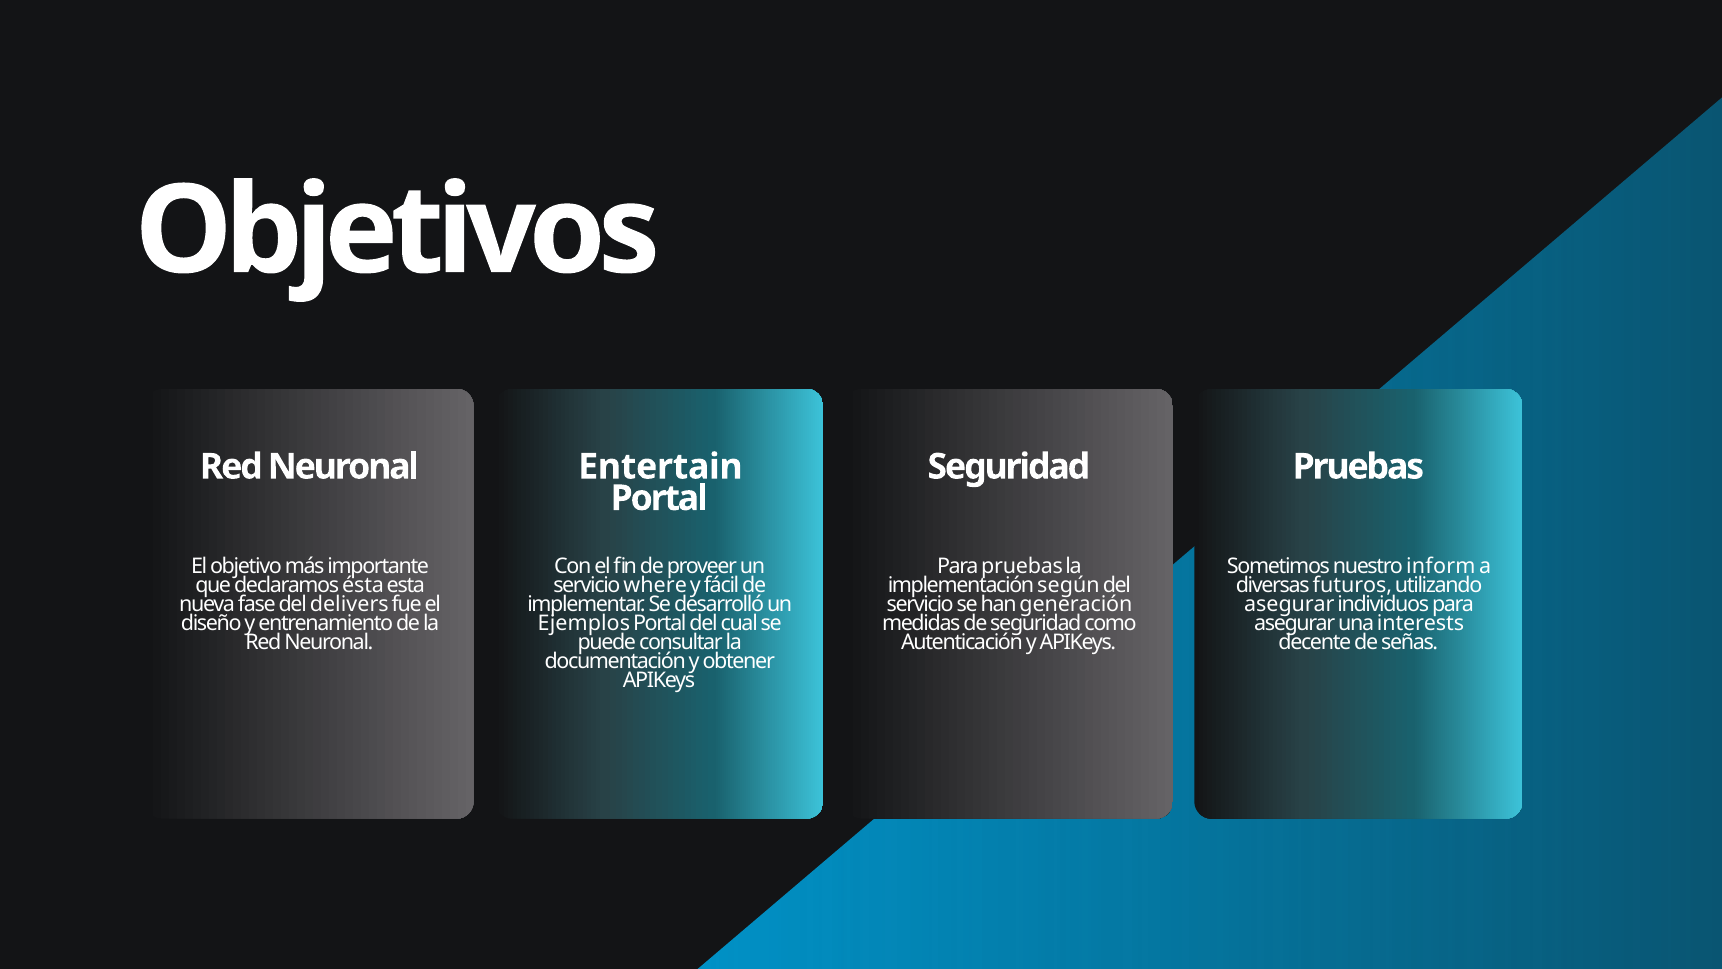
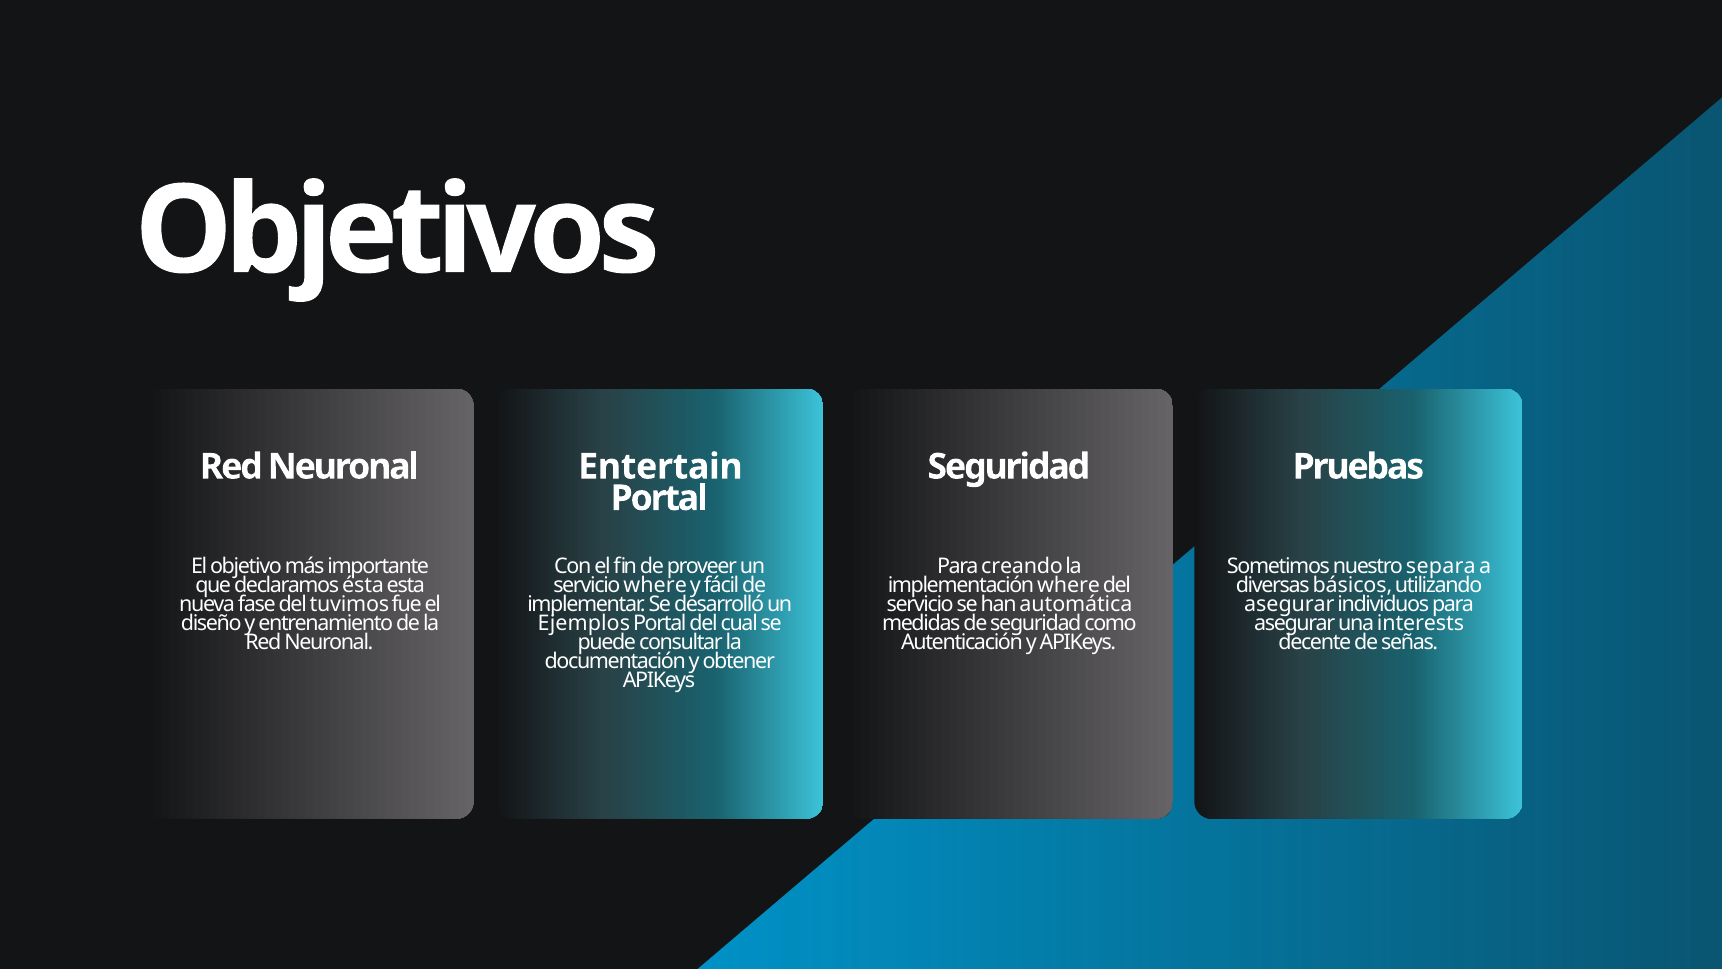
Para pruebas: pruebas -> creando (1022, 566)
inform: inform -> separa (1441, 566)
implementación según: según -> where (1069, 585)
futuros: futuros -> básicos (1352, 585)
delivers: delivers -> tuvimos (349, 604)
generación: generación -> automática (1076, 604)
